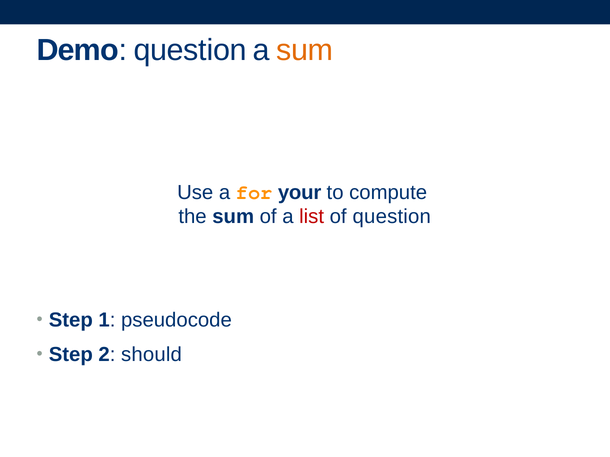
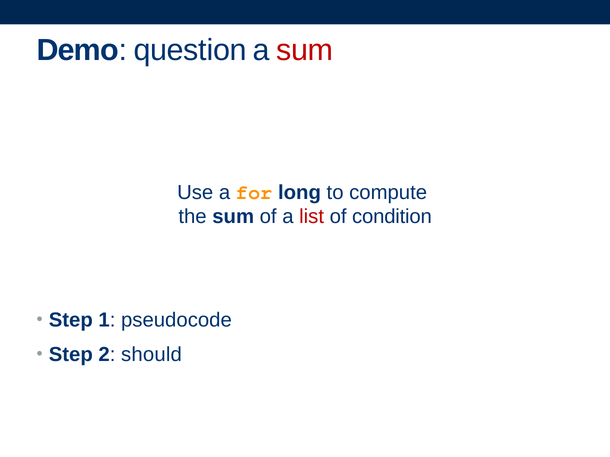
sum colour: orange -> red (305, 50)
your: your -> long (300, 193)
of question: question -> condition (392, 217)
